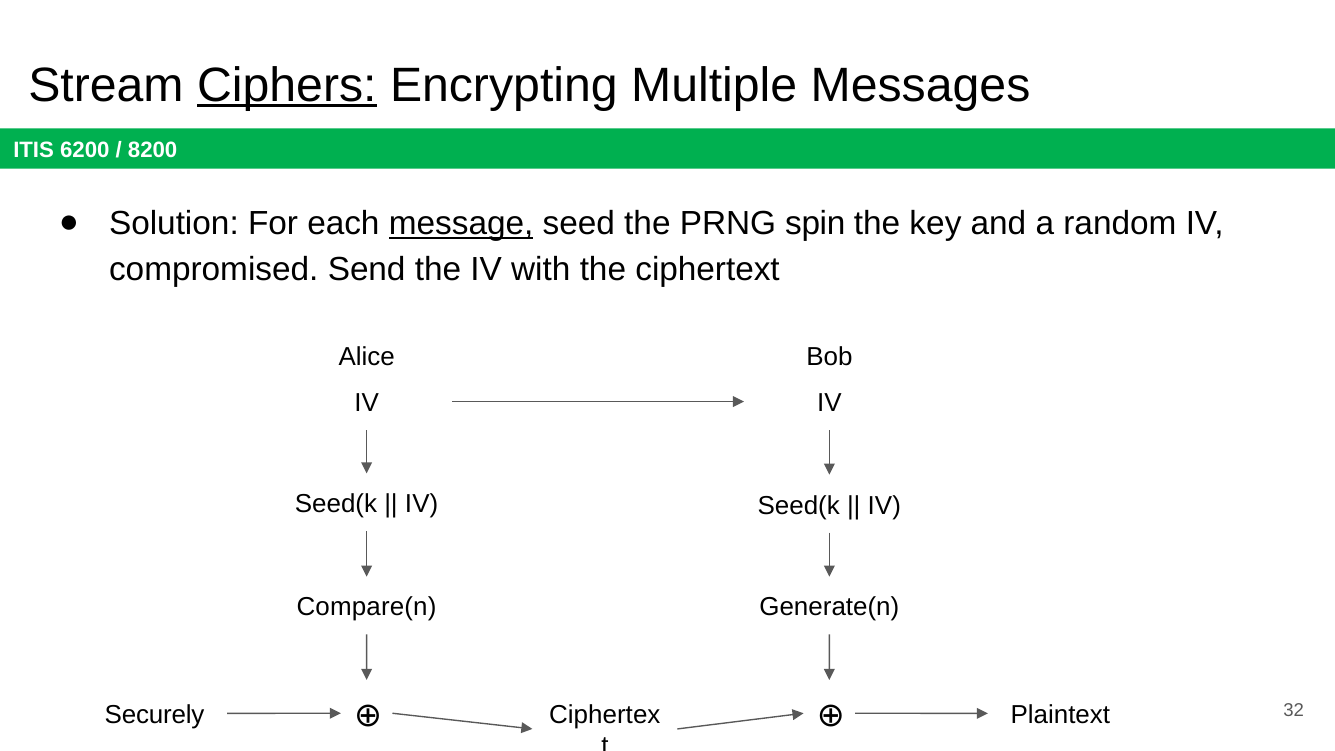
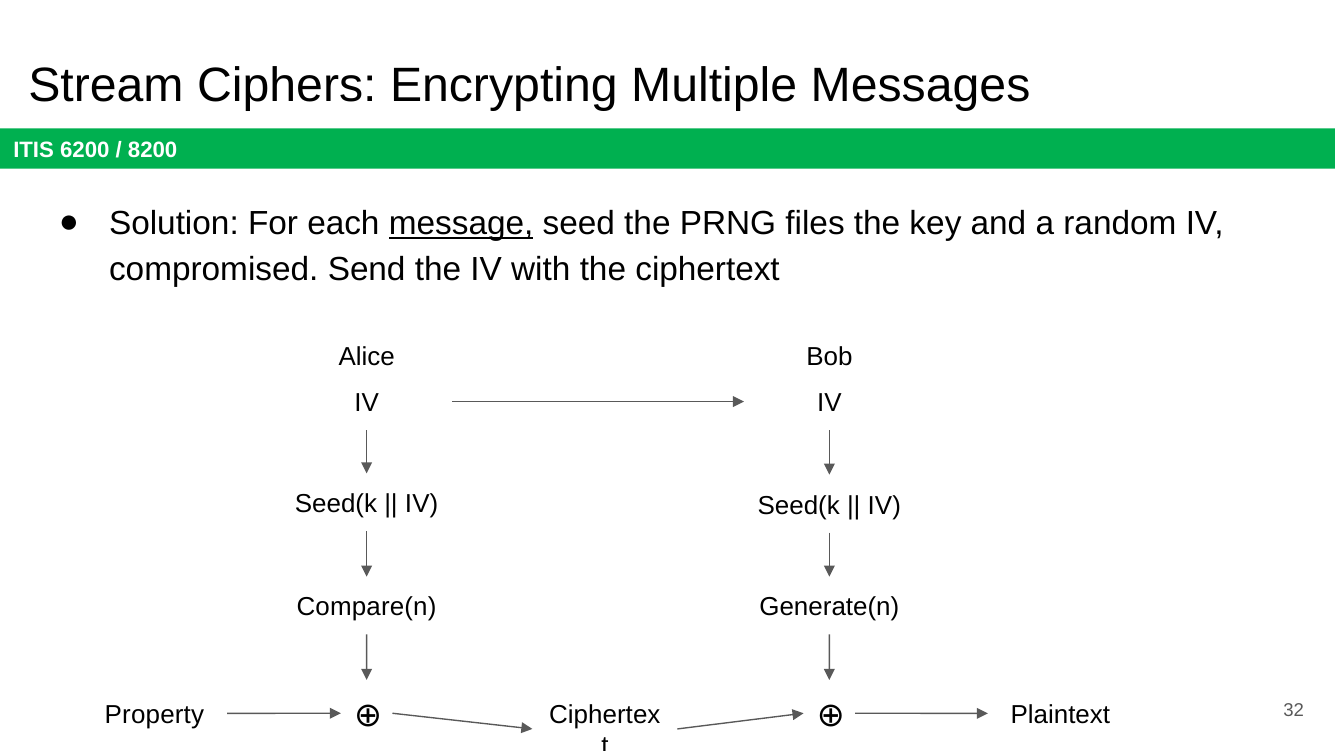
Ciphers underline: present -> none (287, 85)
spin: spin -> files (815, 224)
Securely: Securely -> Property (154, 715)
